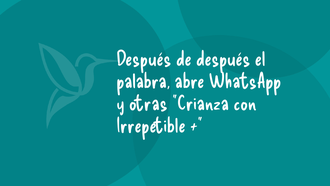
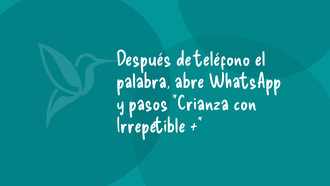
de después: después -> teléfono (223, 59)
otras: otras -> pasos (149, 103)
